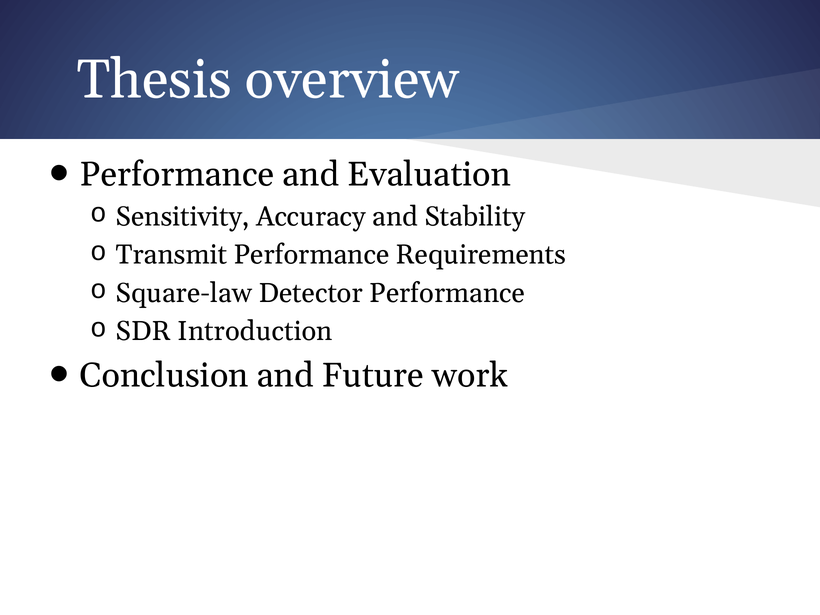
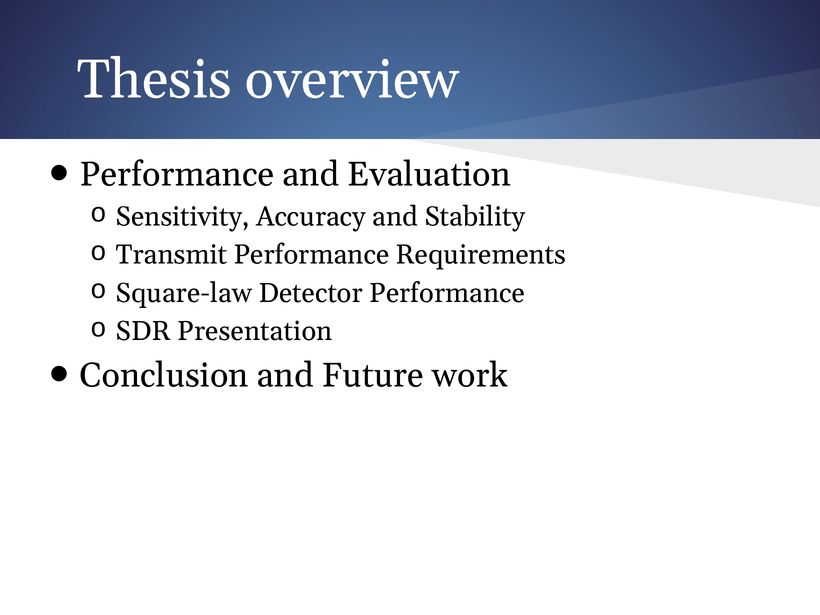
Introduction: Introduction -> Presentation (255, 331)
